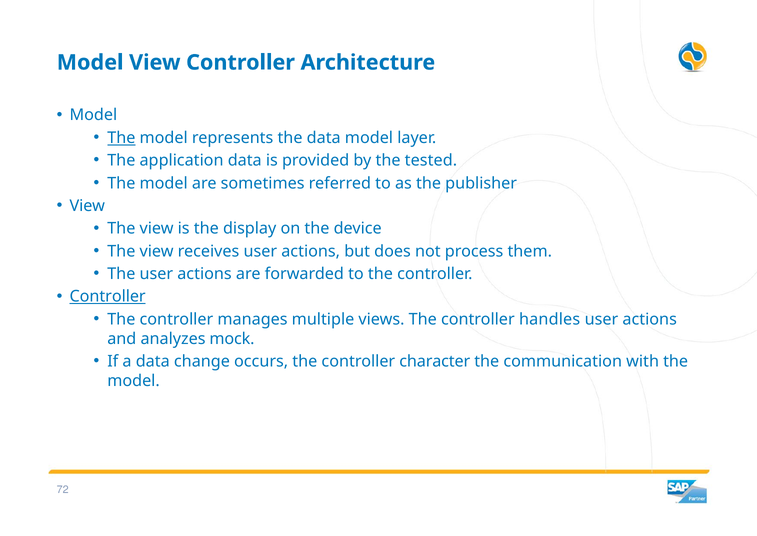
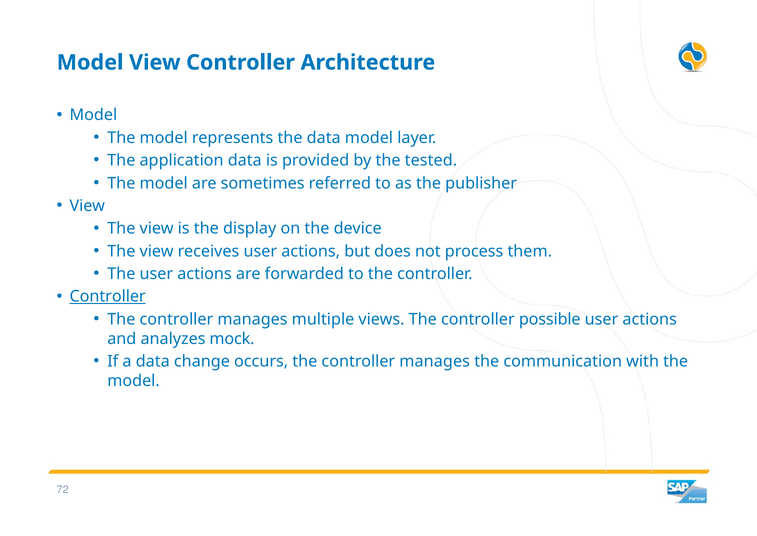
The underline: present -> none (121, 138)
handles: handles -> possible (550, 319)
occurs the controller character: character -> manages (435, 361)
